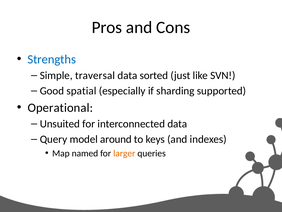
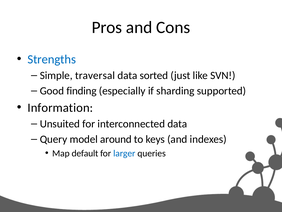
spatial: spatial -> finding (82, 91)
Operational: Operational -> Information (60, 107)
named: named -> default (85, 153)
larger colour: orange -> blue (124, 153)
